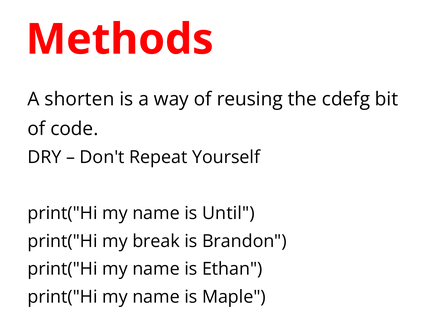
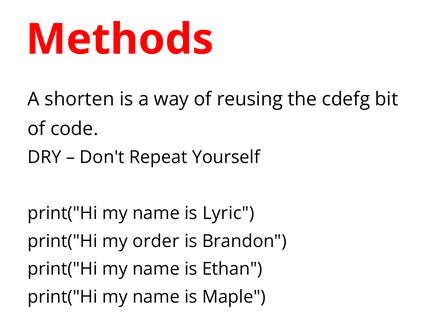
Until: Until -> Lyric (228, 213)
break: break -> order (156, 241)
